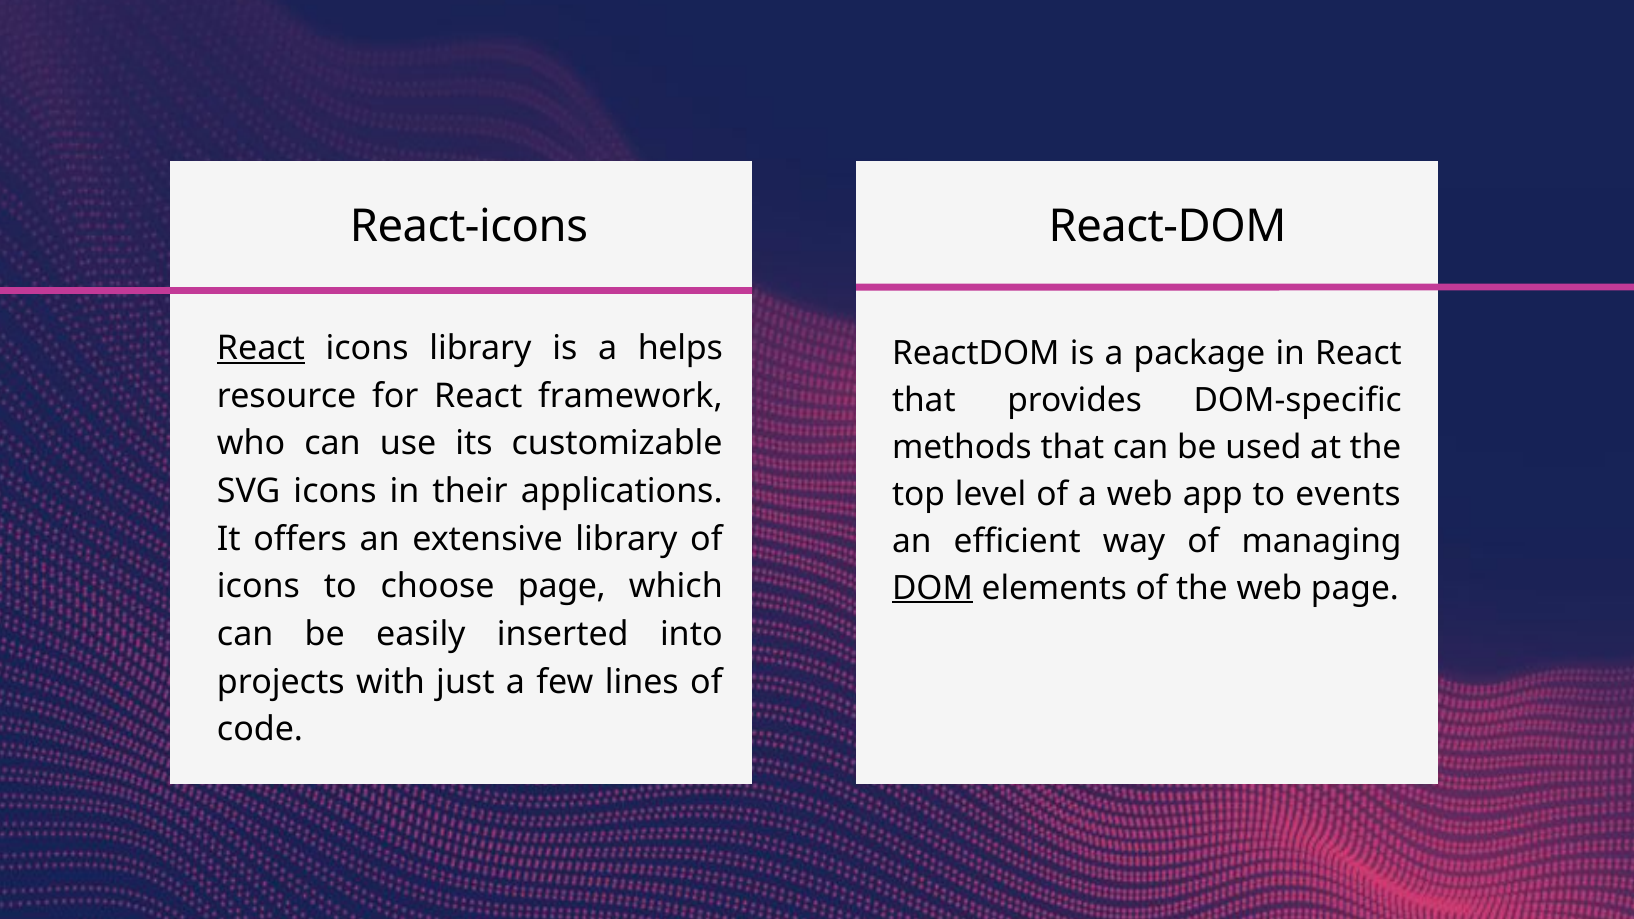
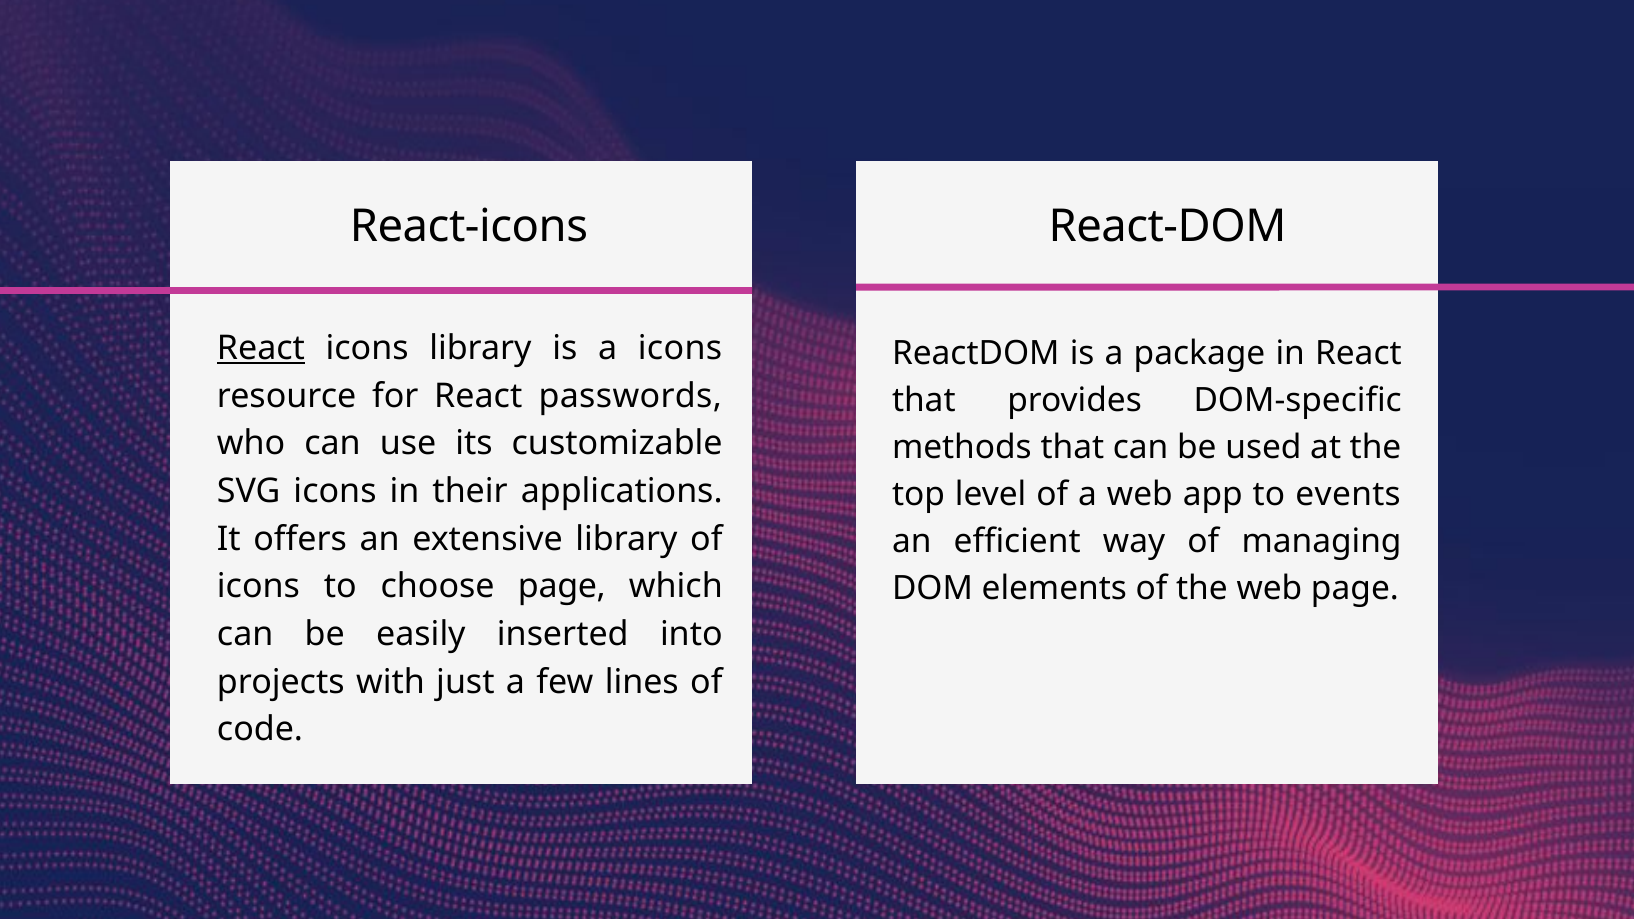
a helps: helps -> icons (680, 348)
framework: framework -> passwords (630, 396)
DOM underline: present -> none (933, 588)
